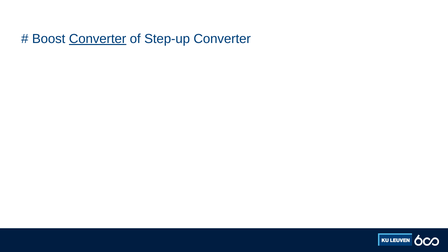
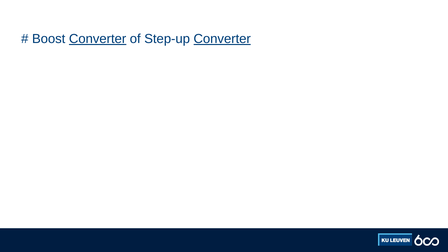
Converter underline: none -> present (222, 39)
